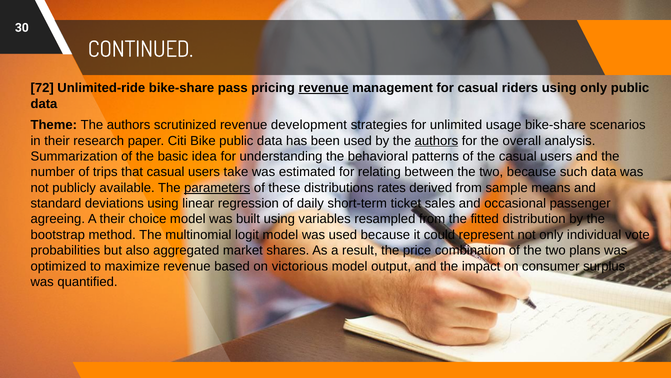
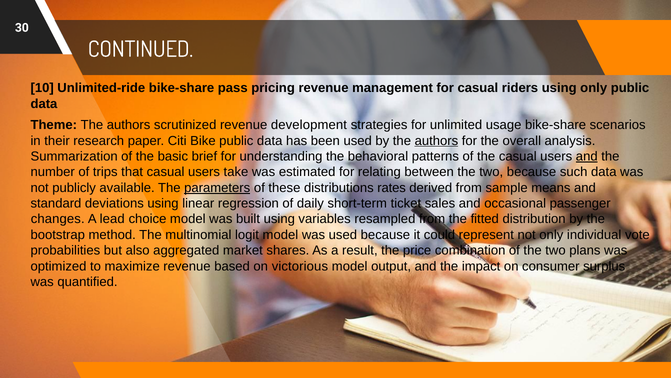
72: 72 -> 10 (42, 88)
revenue underline: present -> none (324, 88)
idea: idea -> brief (204, 156)
and underline: none -> present (587, 156)
agreeing: agreeing -> changes (58, 219)
A their: their -> lead (112, 219)
